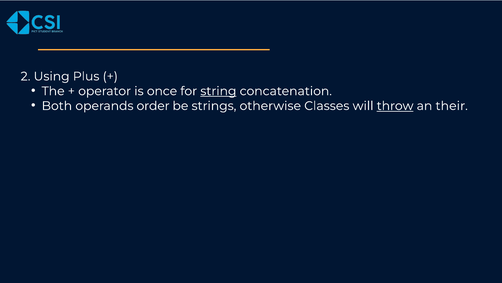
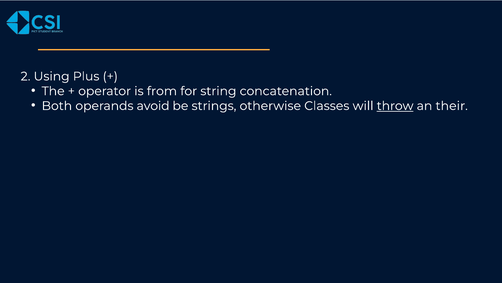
once: once -> from (162, 91)
string underline: present -> none (218, 91)
order: order -> avoid (153, 106)
